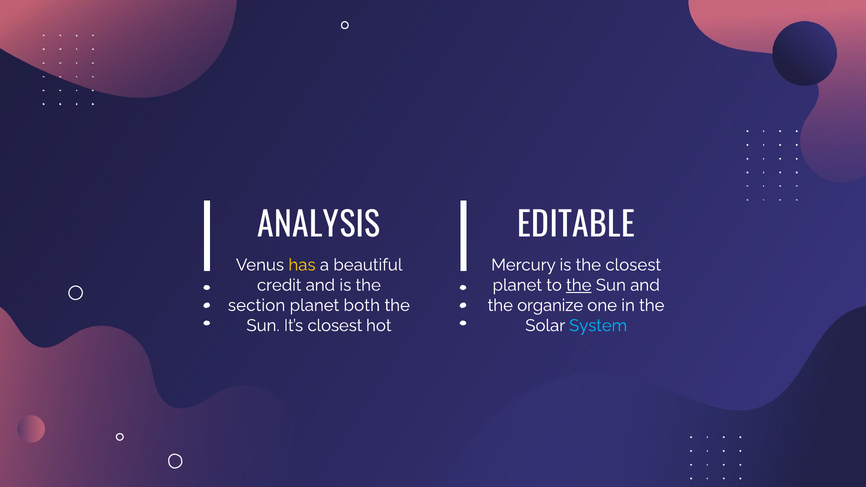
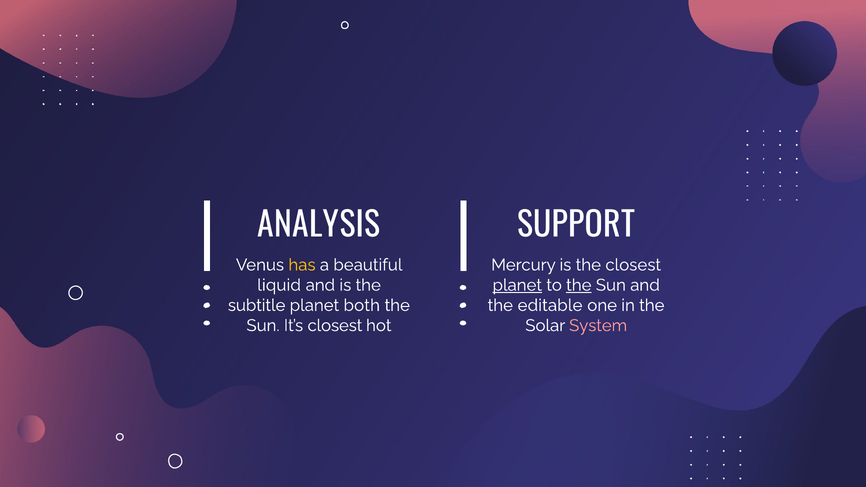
EDITABLE: EDITABLE -> SUPPORT (576, 226)
credit: credit -> liquid (279, 285)
planet underline: none -> present (517, 285)
section: section -> subtitle (257, 305)
organize: organize -> editable (550, 305)
System colour: light blue -> pink (598, 326)
